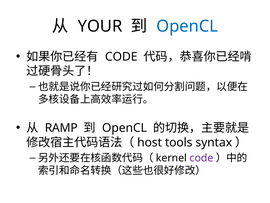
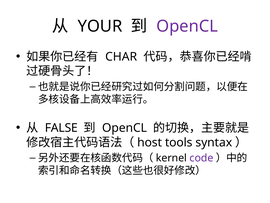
OpenCL colour: blue -> purple (187, 26)
CODE: CODE -> CHAR (121, 57)
RAMP: RAMP -> FALSE (61, 128)
